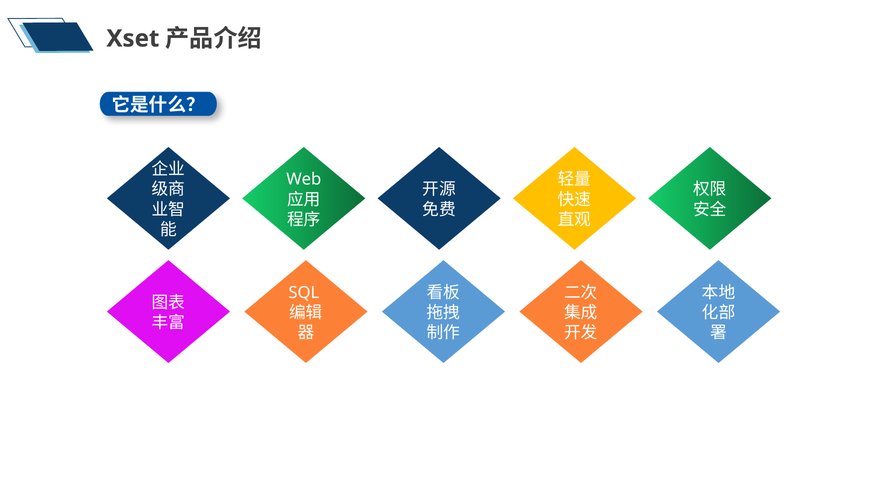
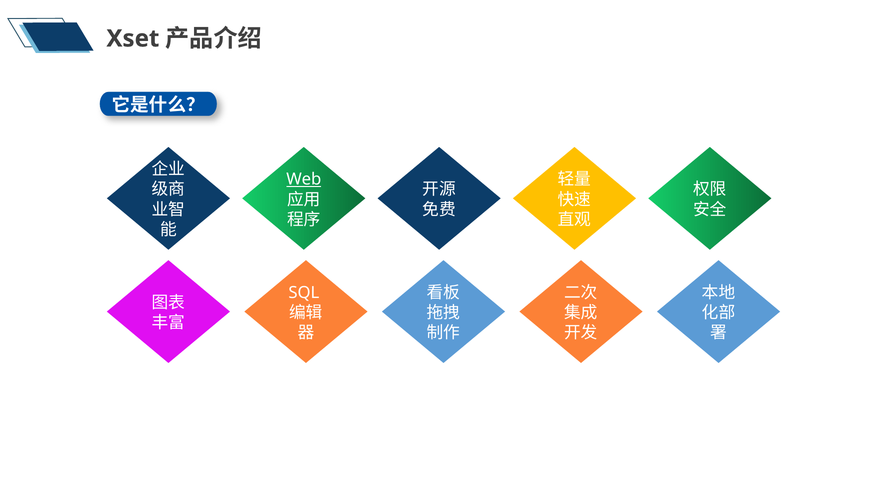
Web underline: none -> present (304, 179)
